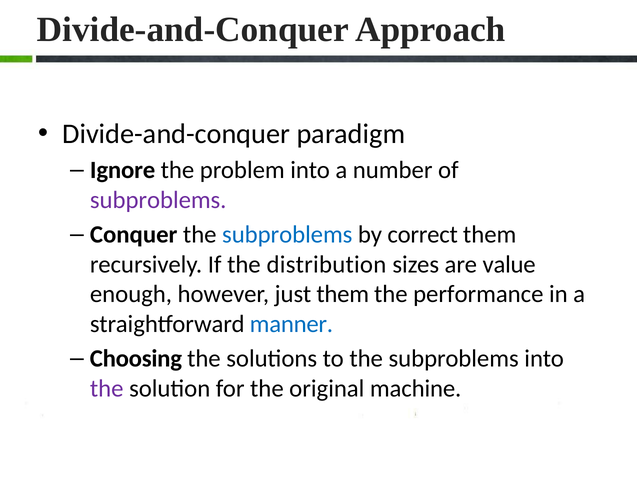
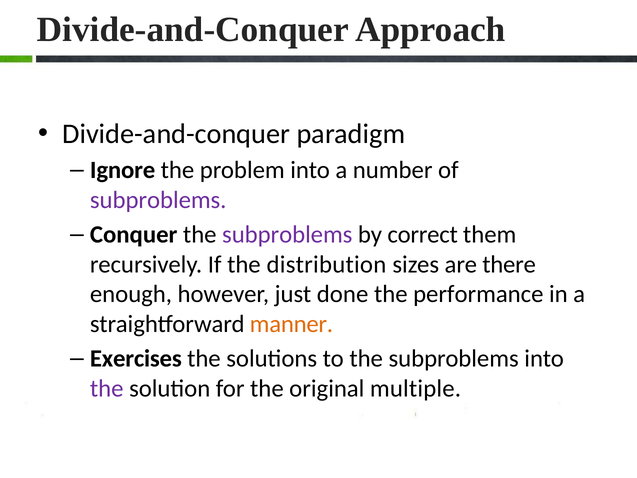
subproblems colour: blue -> purple (287, 235)
value: value -> there (509, 264)
just them: them -> done (343, 294)
manner colour: blue -> orange (291, 324)
Choosing: Choosing -> Exercises (136, 359)
machine: machine -> multiple (415, 388)
